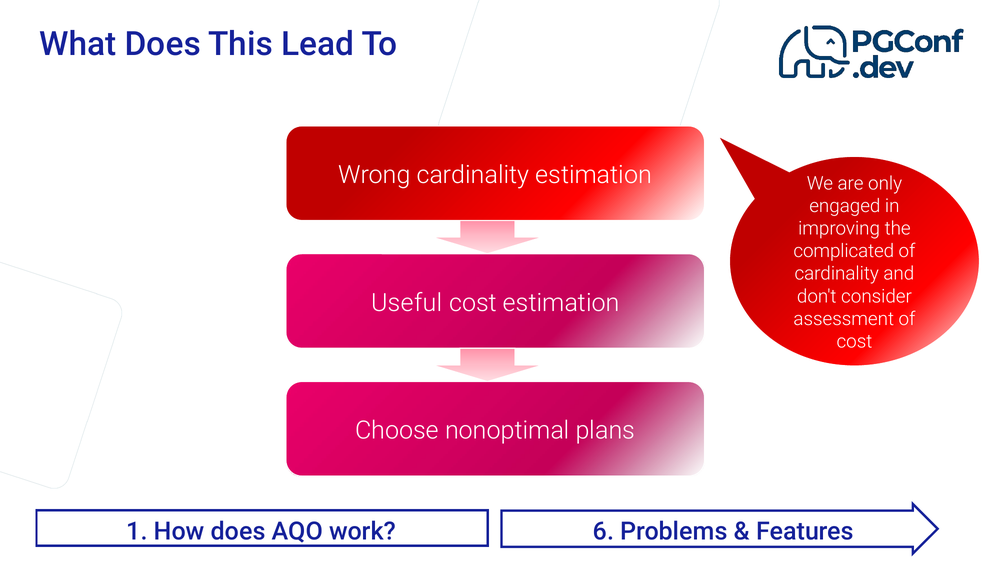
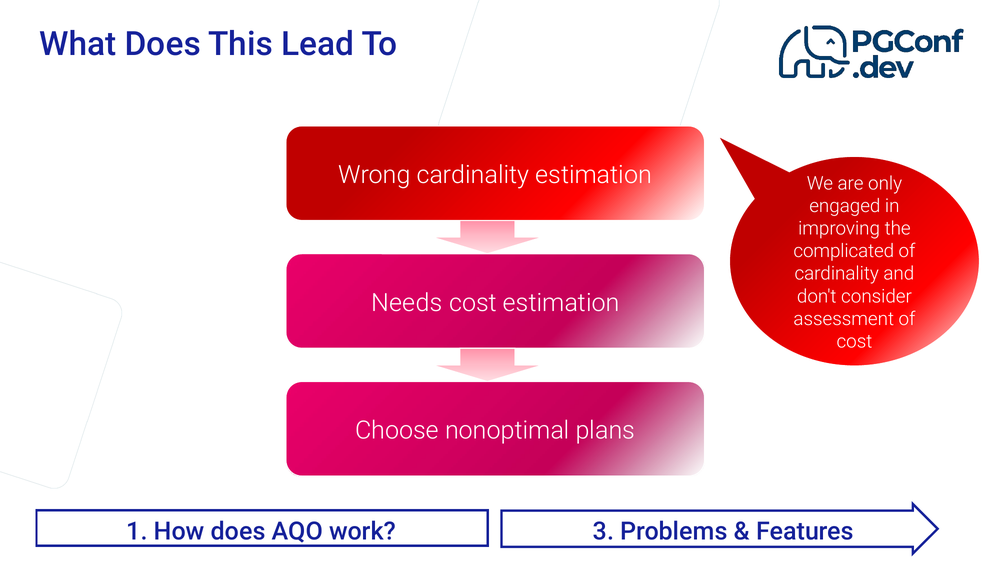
Useful: Useful -> Needs (407, 303)
6: 6 -> 3 (603, 532)
